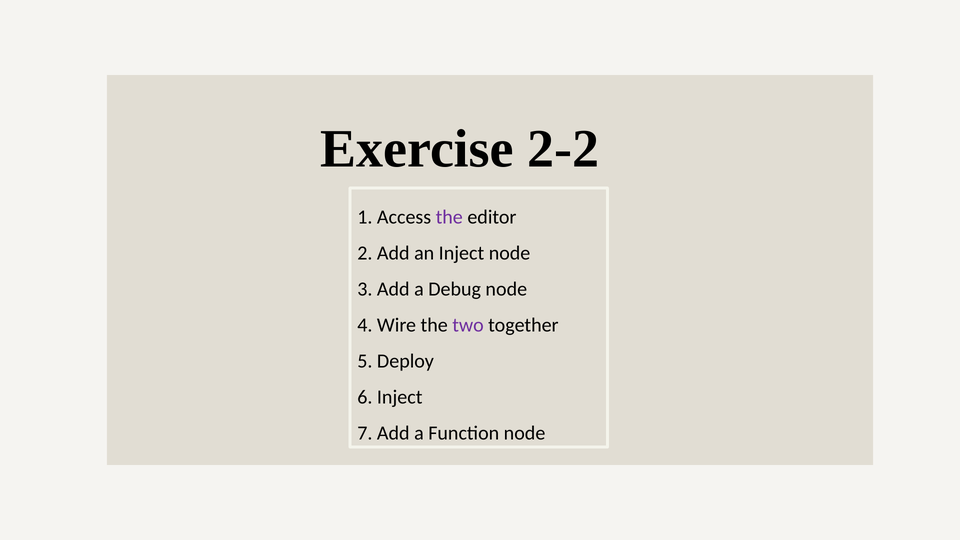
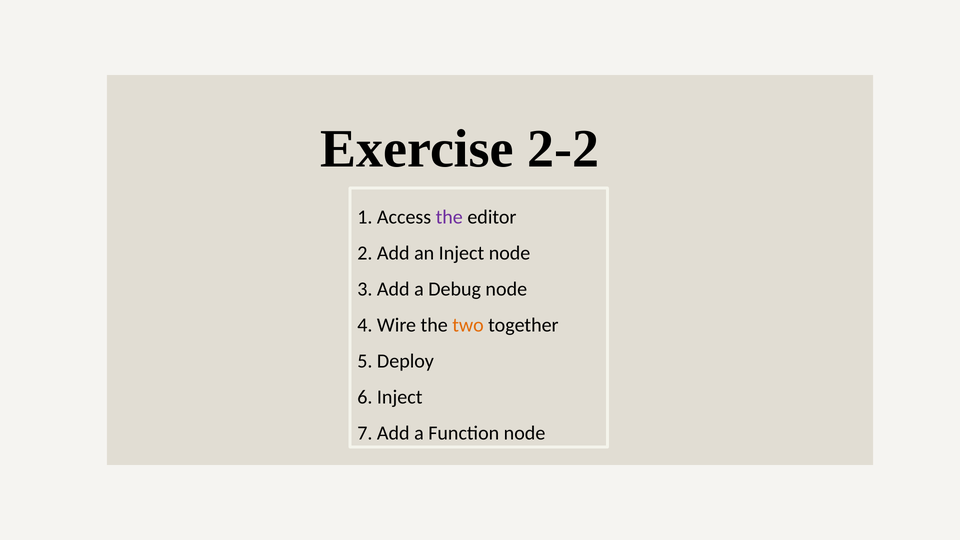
two colour: purple -> orange (468, 325)
